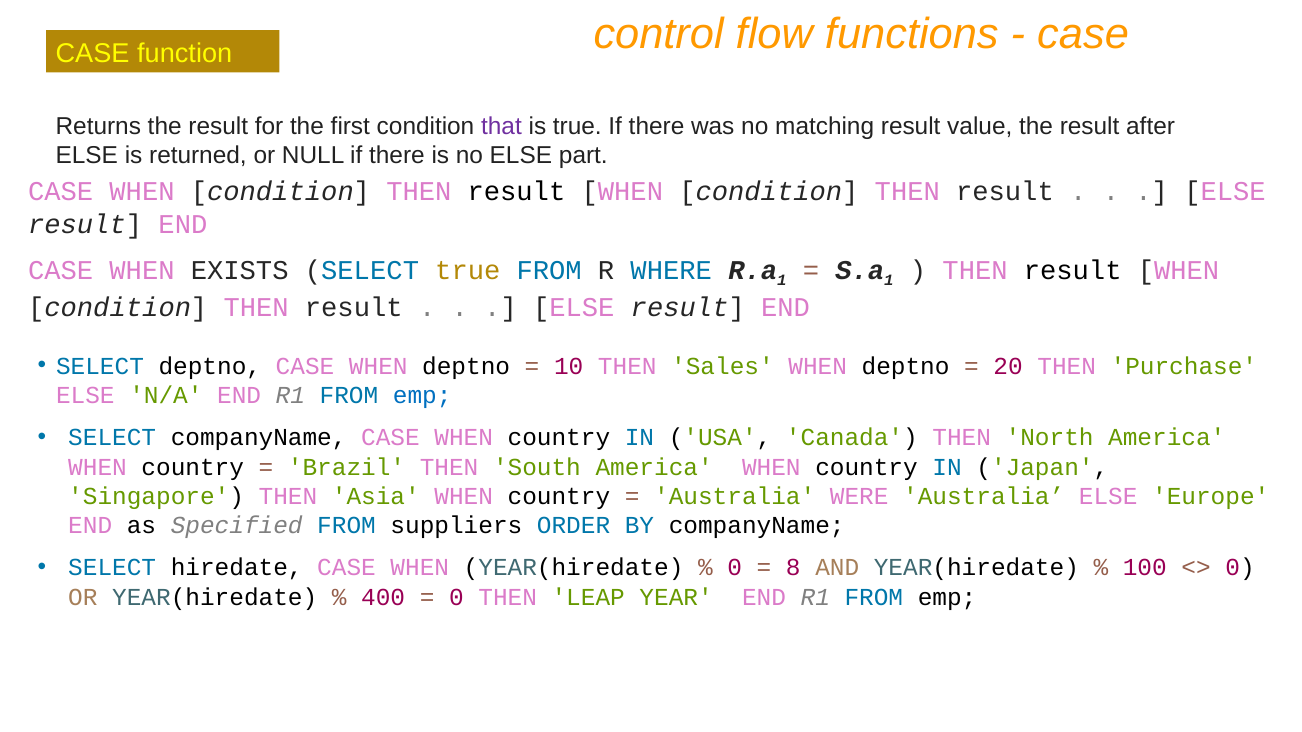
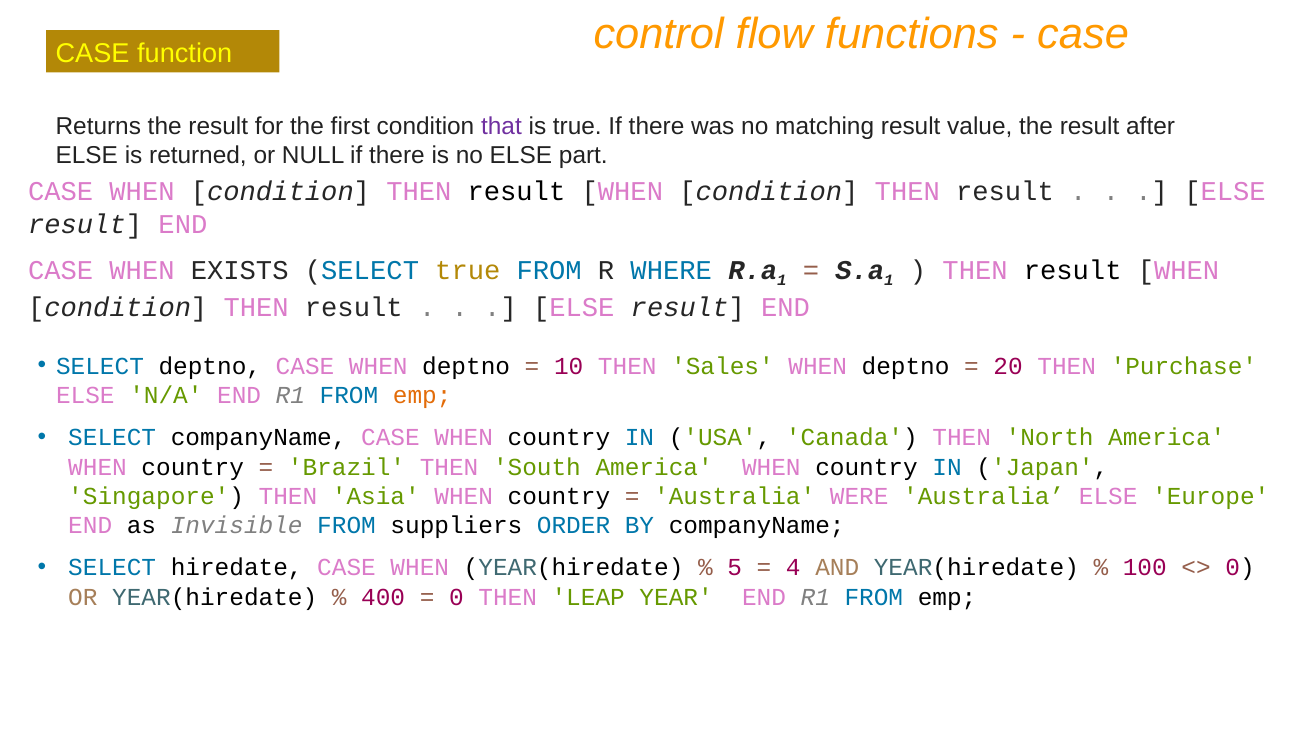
emp colour: blue -> orange (422, 396)
Specified: Specified -> Invisible (237, 526)
0: 0 -> 5 (735, 568)
8: 8 -> 4 (793, 568)
